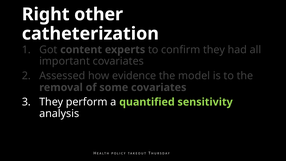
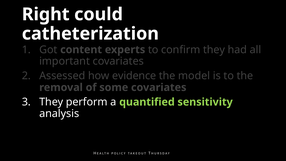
other: other -> could (99, 14)
